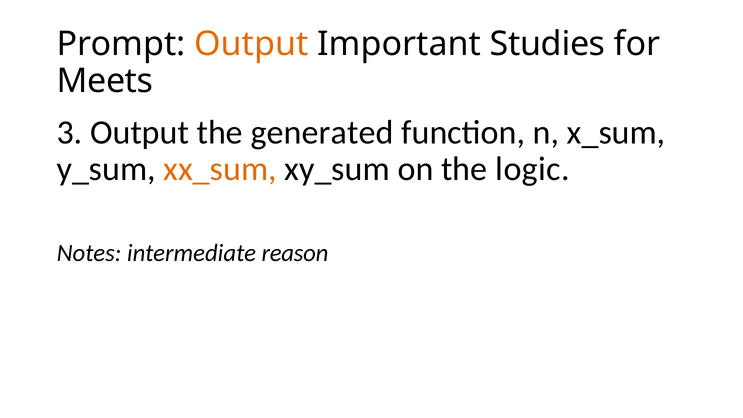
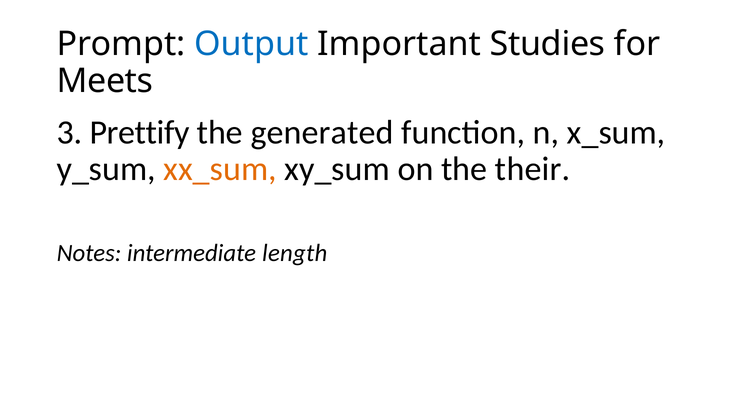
Output colour: orange -> blue (251, 44)
3 Output: Output -> Prettify (140, 132)
logic: logic -> their (533, 169)
reason: reason -> length (295, 253)
